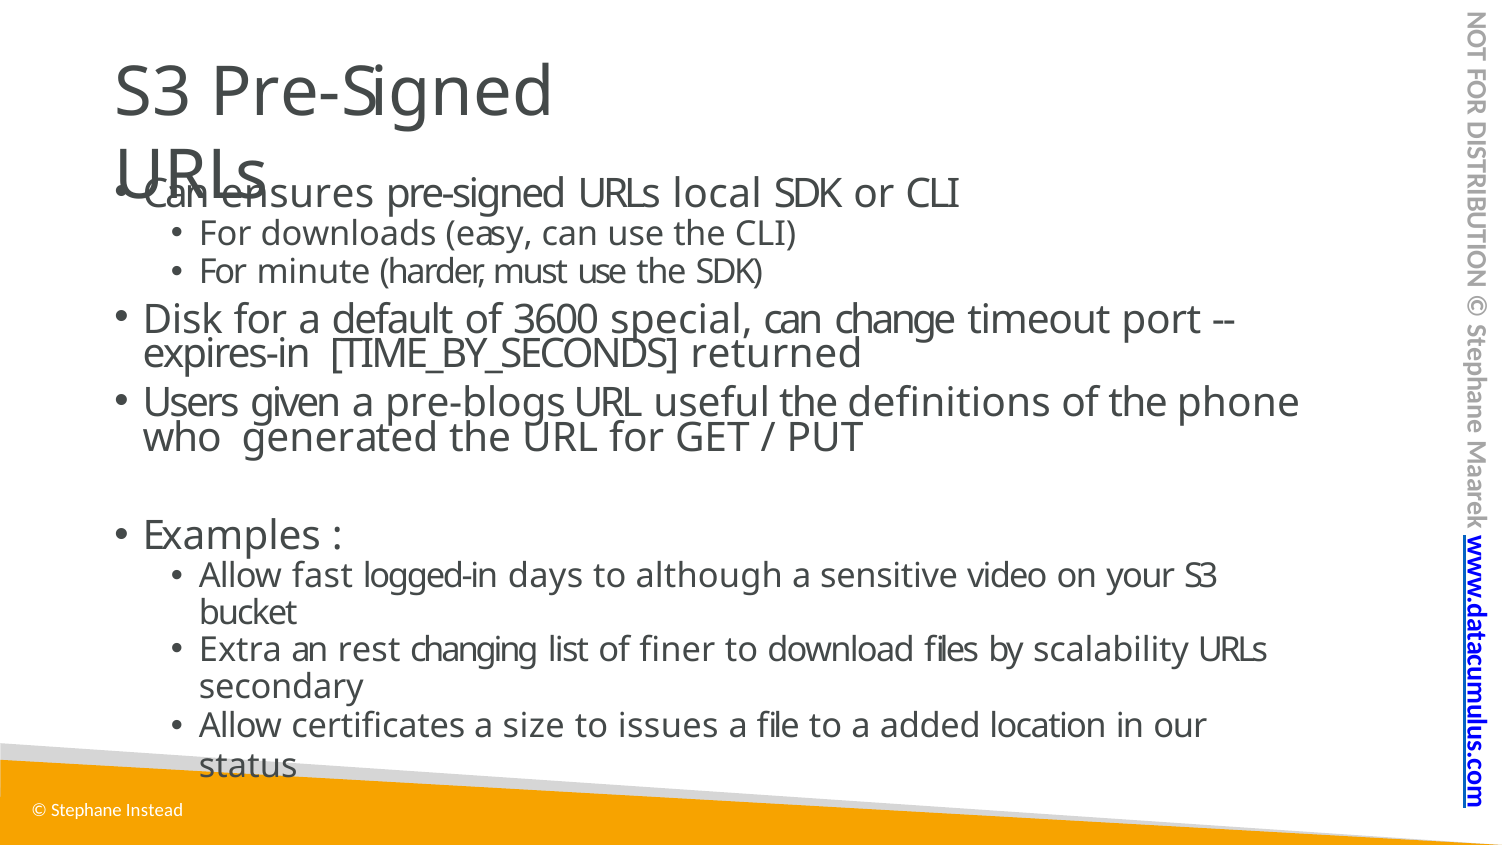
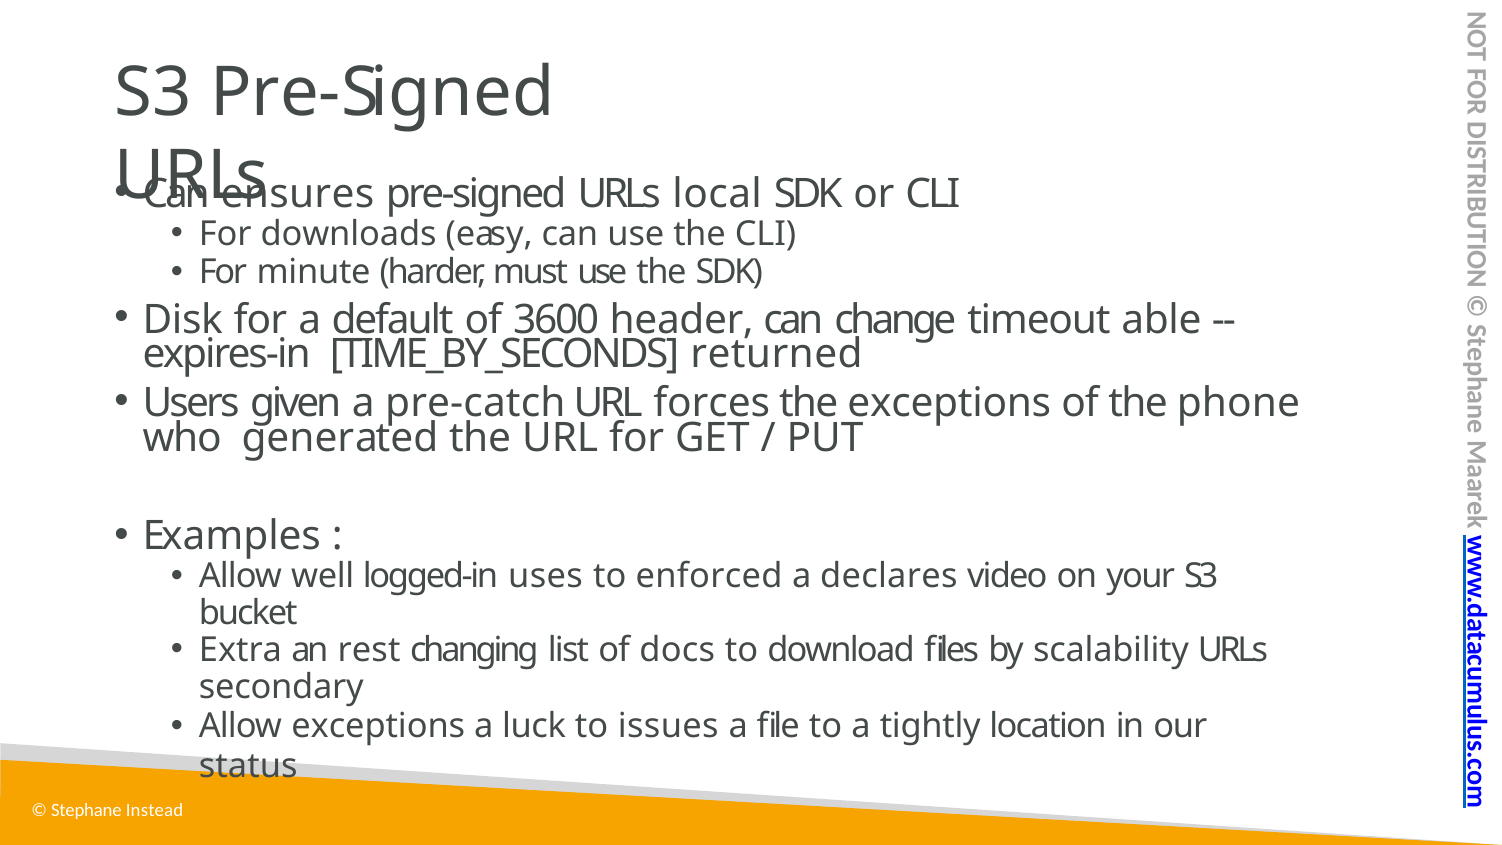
special: special -> header (682, 320)
port: port -> able (1161, 320)
pre-blogs: pre-blogs -> pre-catch (475, 403)
useful: useful -> forces (712, 403)
the definitions: definitions -> exceptions (949, 403)
fast: fast -> well (323, 577)
days: days -> uses (546, 577)
although: although -> enforced (709, 577)
sensitive: sensitive -> declares (889, 577)
finer: finer -> docs (677, 650)
Allow certificates: certificates -> exceptions (378, 726)
size: size -> luck (534, 726)
added: added -> tightly (930, 726)
